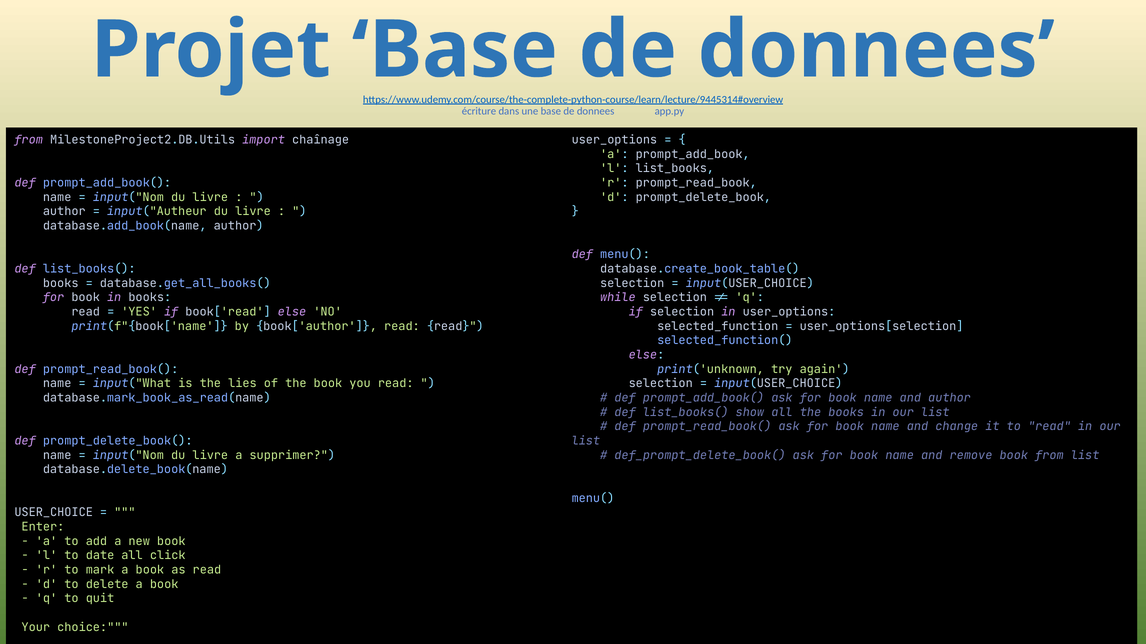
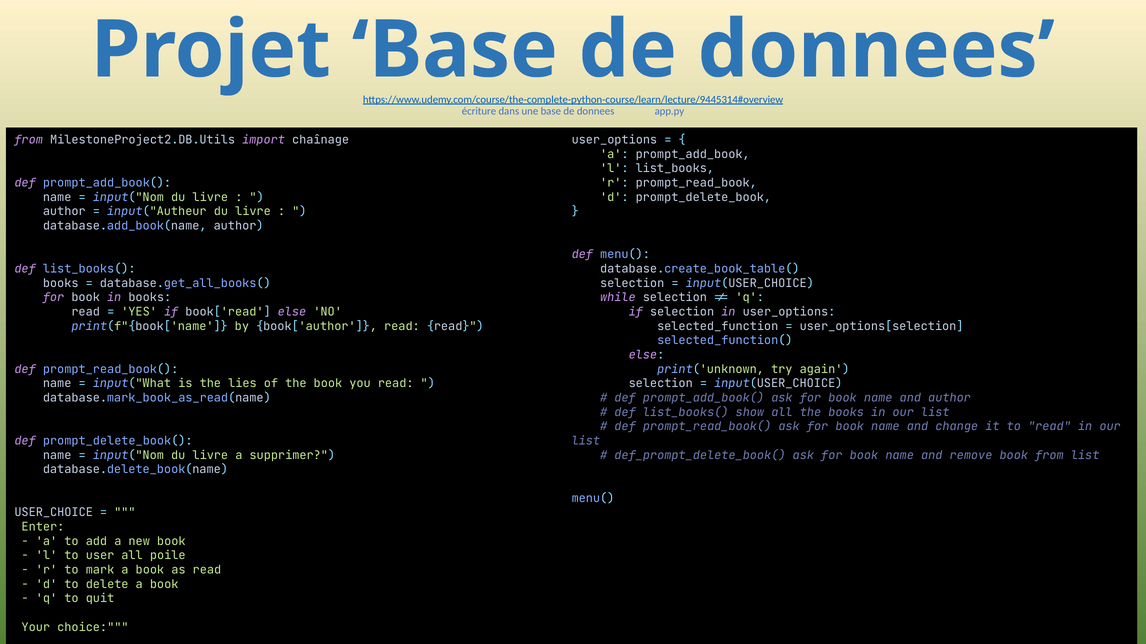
date: date -> user (100, 556)
click: click -> poile (168, 556)
